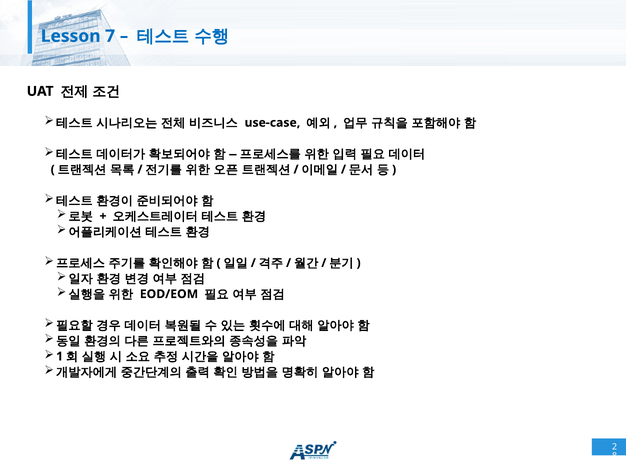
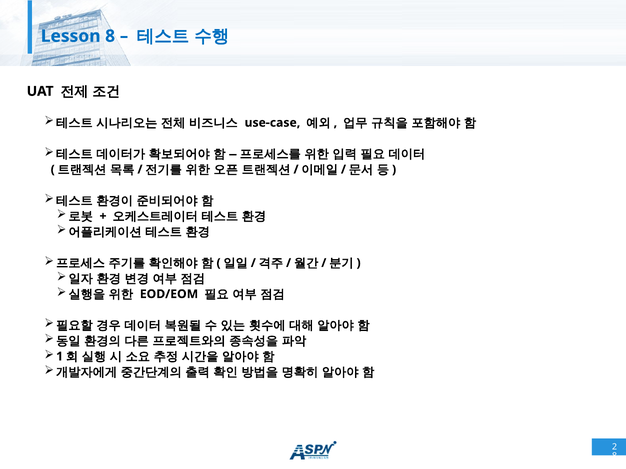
Lesson 7: 7 -> 8 (110, 36)
